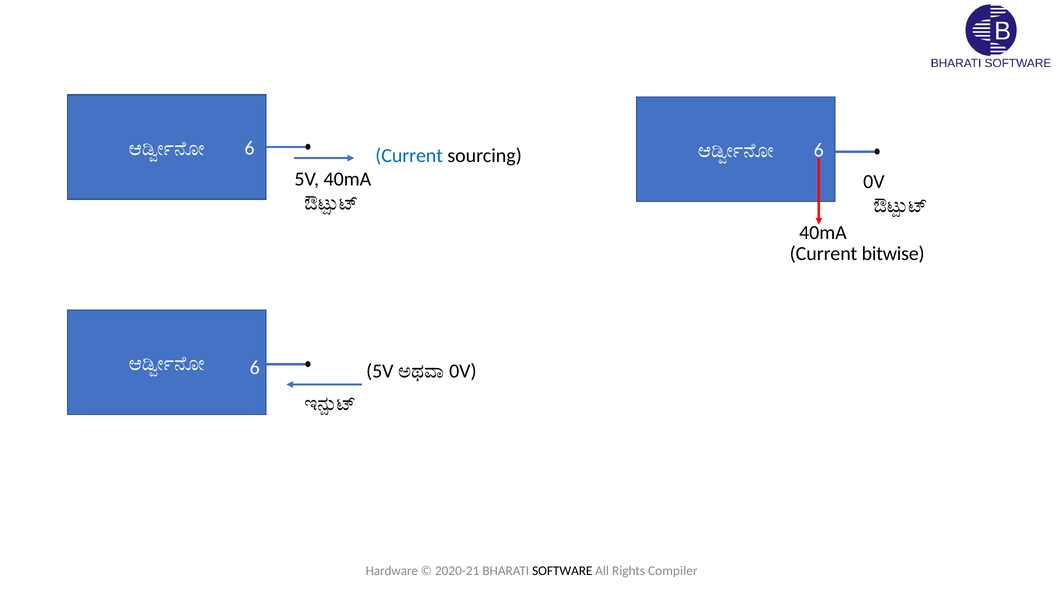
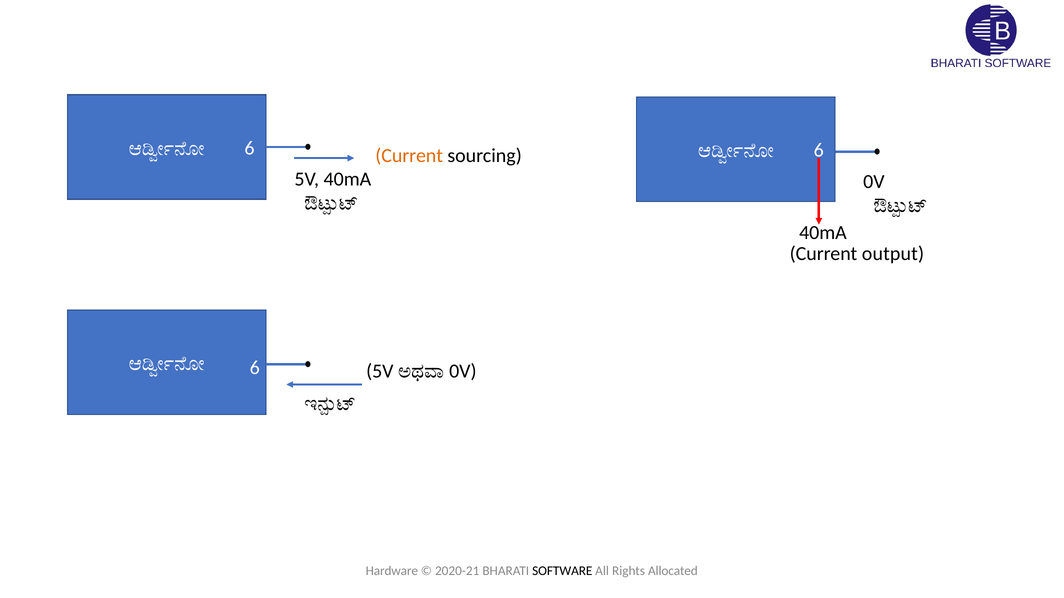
Current colour: blue -> orange (409, 156)
bitwise: bitwise -> output (893, 254)
Compiler: Compiler -> Allocated (673, 571)
